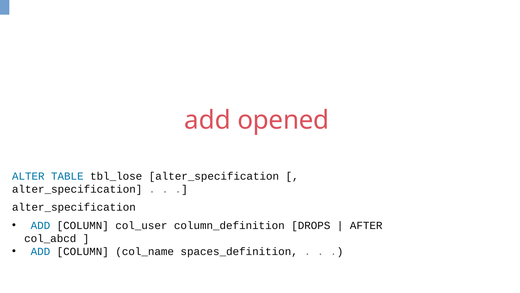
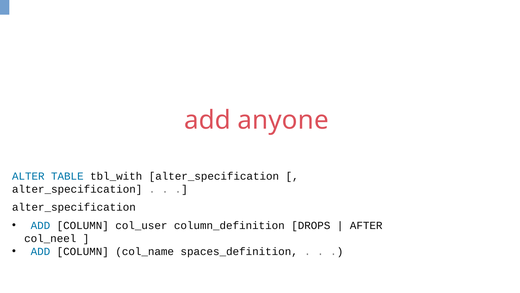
opened: opened -> anyone (283, 120)
tbl_lose: tbl_lose -> tbl_with (116, 176)
col_abcd: col_abcd -> col_neel (50, 238)
